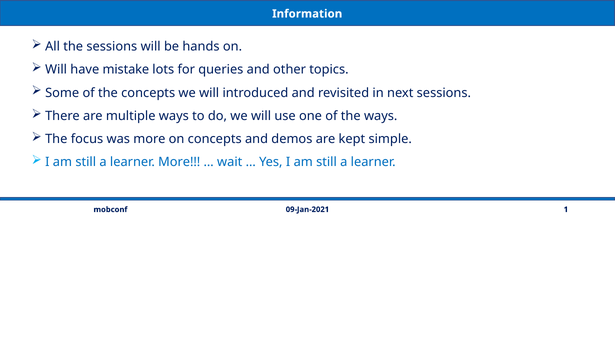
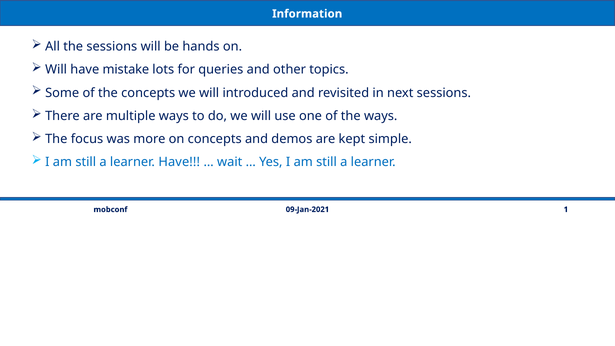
learner More: More -> Have (179, 162)
